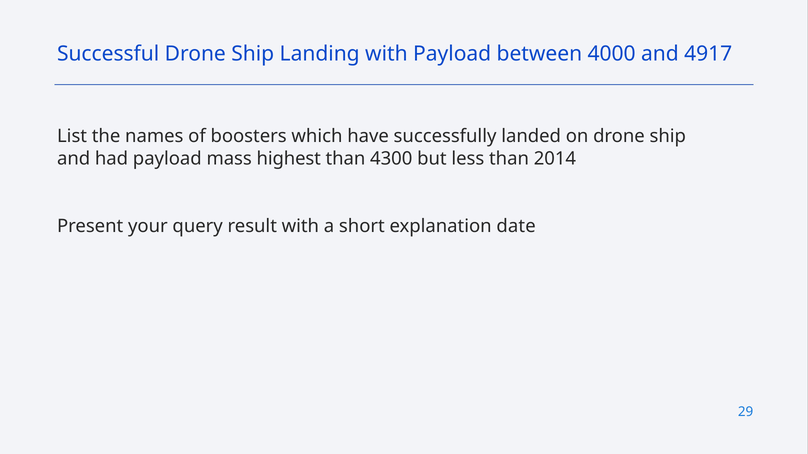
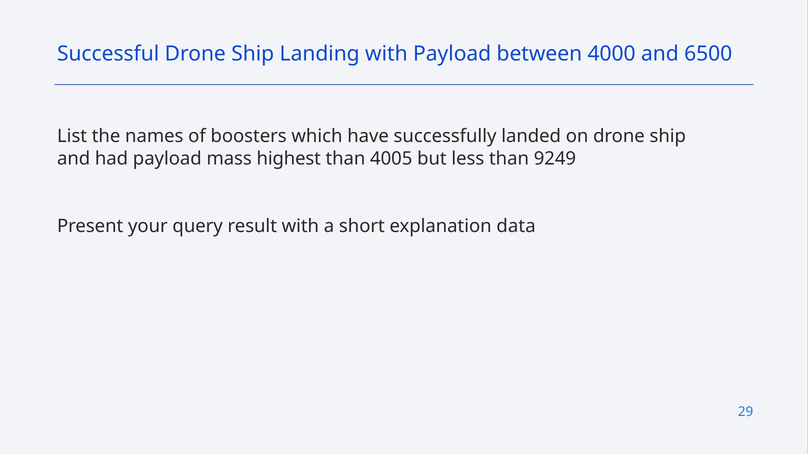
4917: 4917 -> 6500 (708, 54)
4300: 4300 -> 4005 (391, 159)
2014: 2014 -> 9249 (555, 159)
date: date -> data (516, 227)
